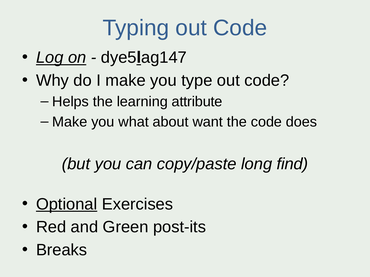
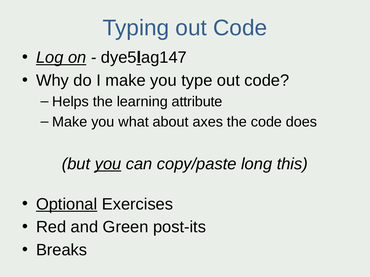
want: want -> axes (208, 122)
you underline: none -> present (108, 164)
find: find -> this (292, 164)
